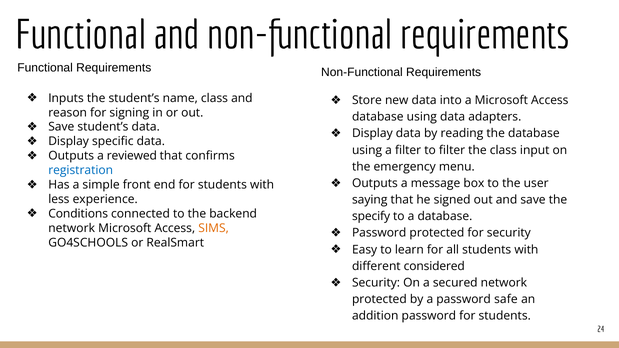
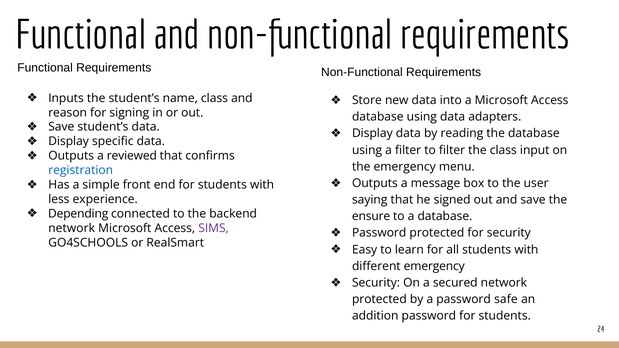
Conditions: Conditions -> Depending (78, 214)
specify: specify -> ensure (371, 217)
SIMS colour: orange -> purple (214, 228)
different considered: considered -> emergency (434, 266)
